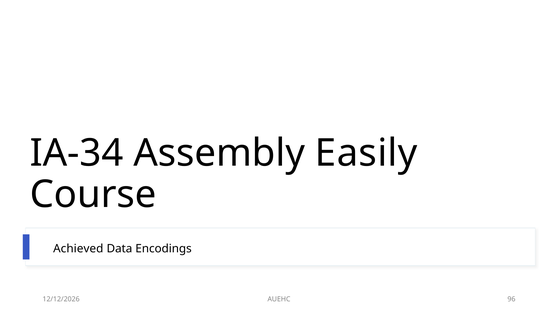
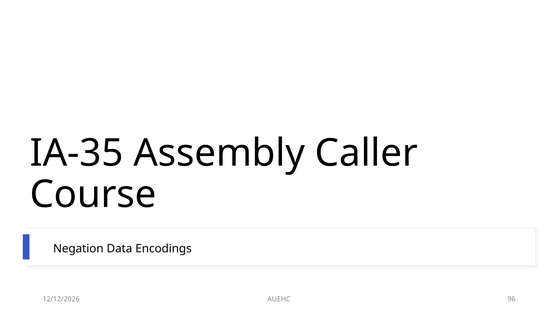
IA-34: IA-34 -> IA-35 (77, 153)
Easily: Easily -> Caller (366, 153)
Achieved: Achieved -> Negation (78, 248)
